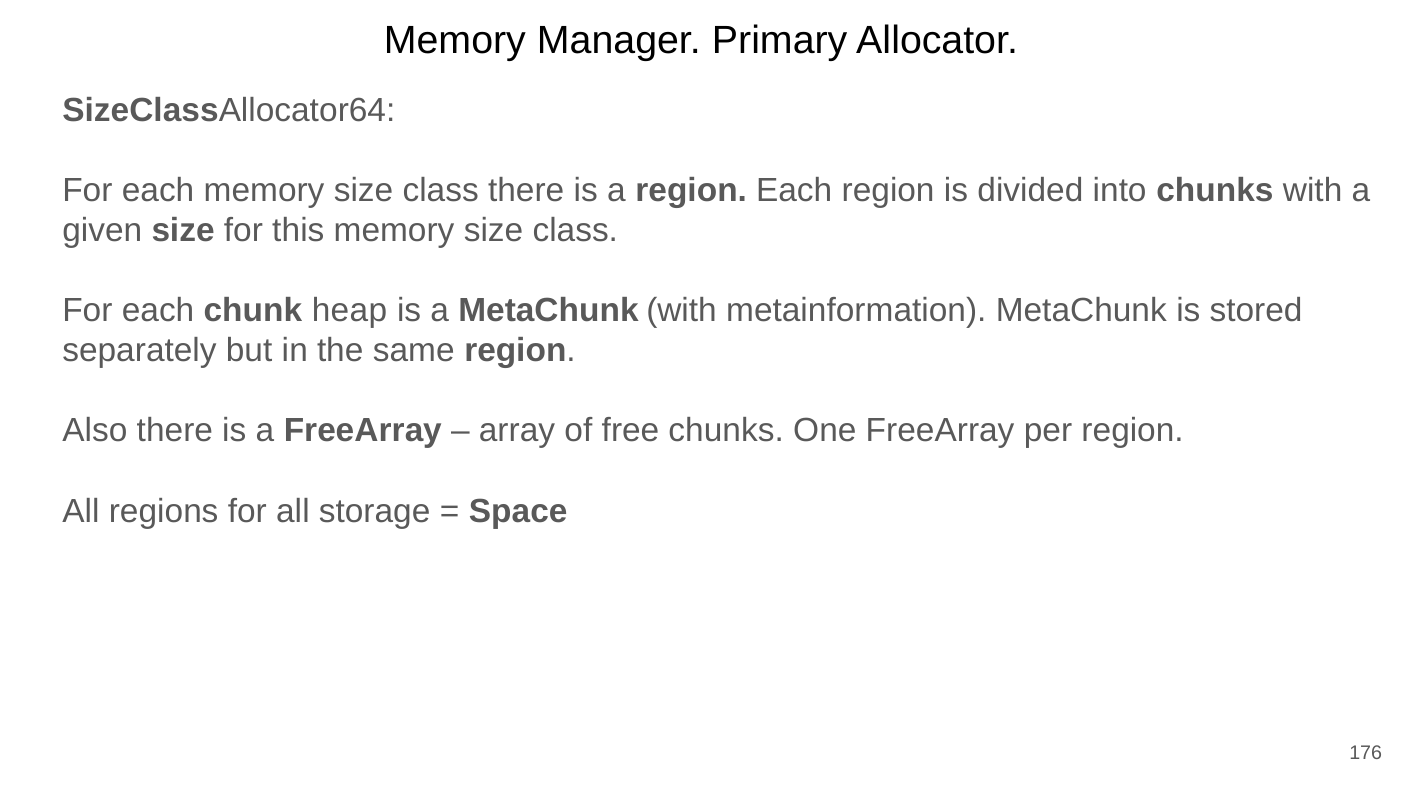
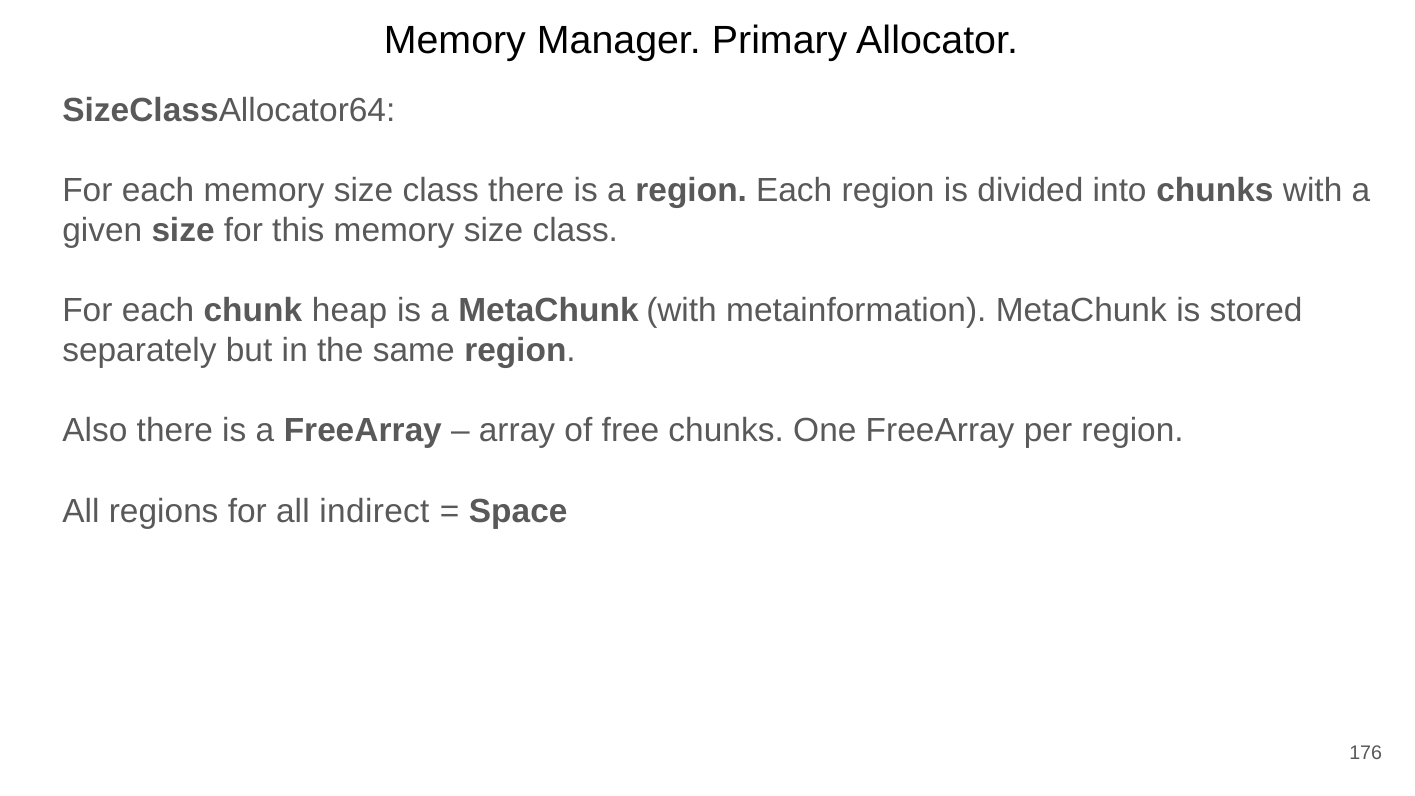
storage: storage -> indirect (374, 511)
